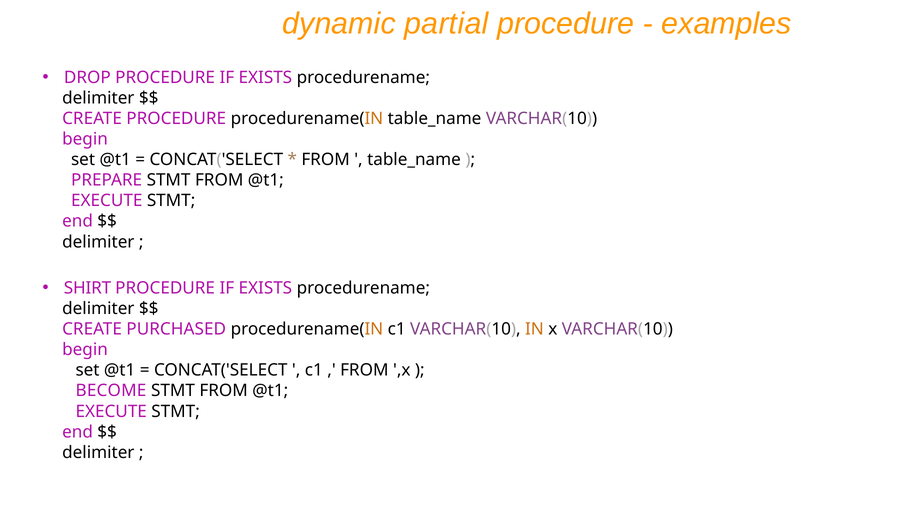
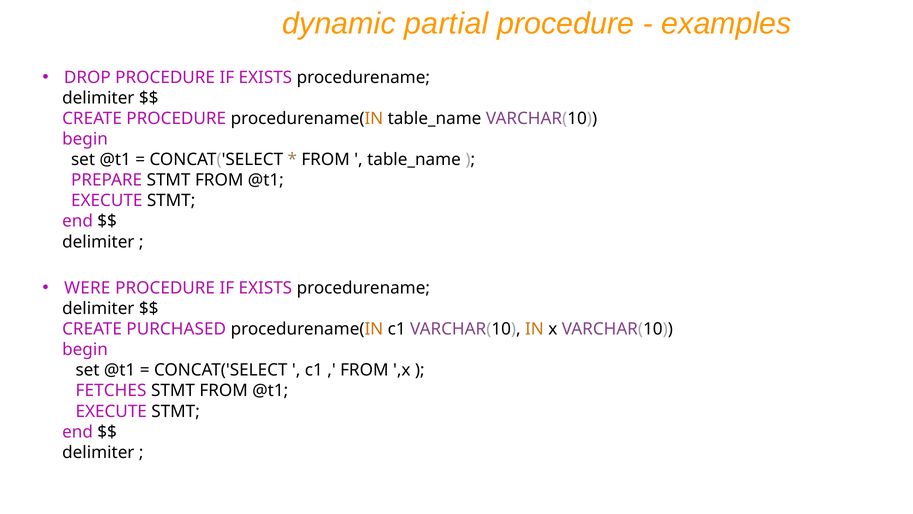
SHIRT: SHIRT -> WERE (87, 288)
BECOME: BECOME -> FETCHES (111, 390)
